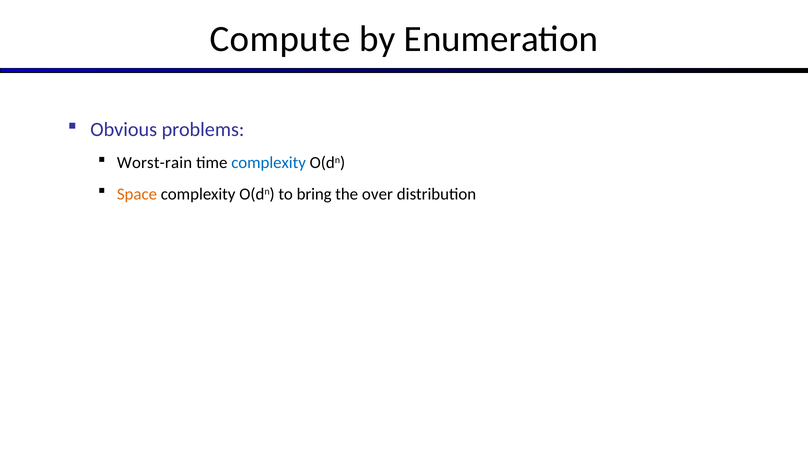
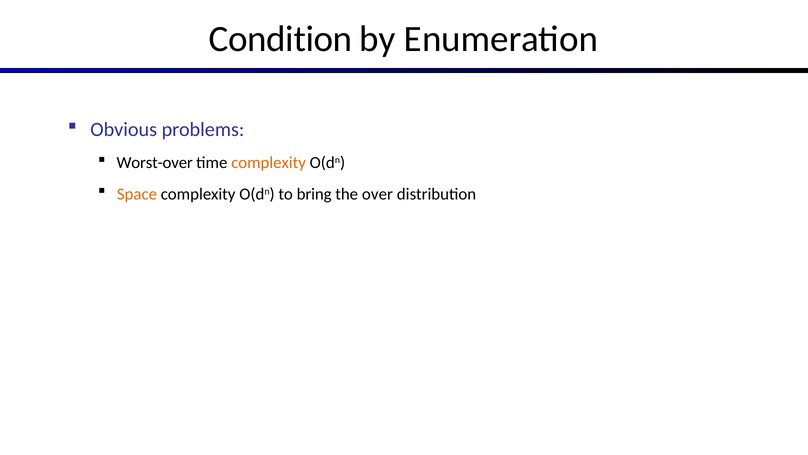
Compute: Compute -> Condition (280, 39)
Worst-rain: Worst-rain -> Worst-over (155, 163)
complexity colour: blue -> orange (269, 163)
